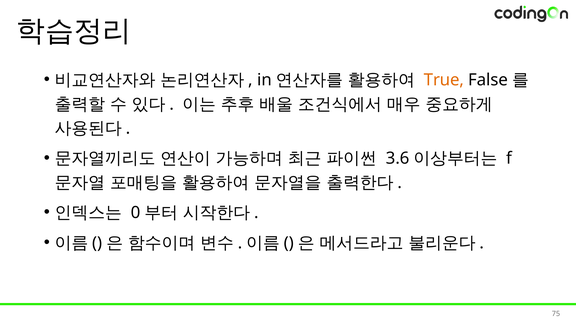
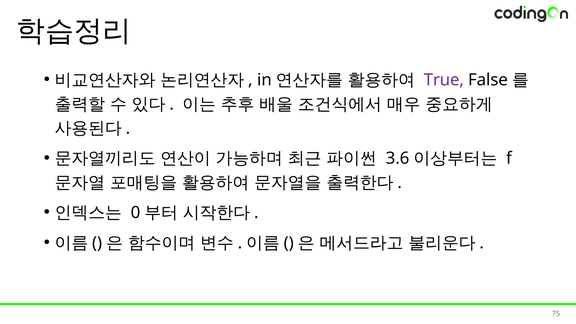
True colour: orange -> purple (444, 80)
